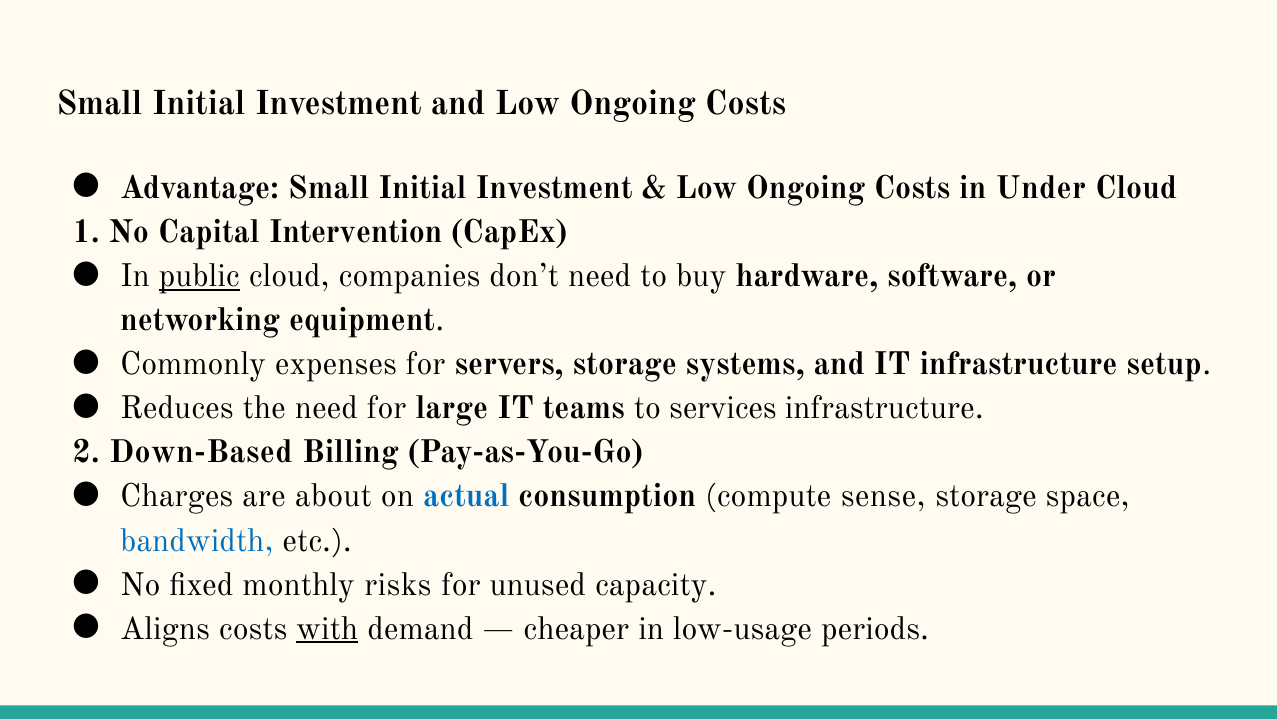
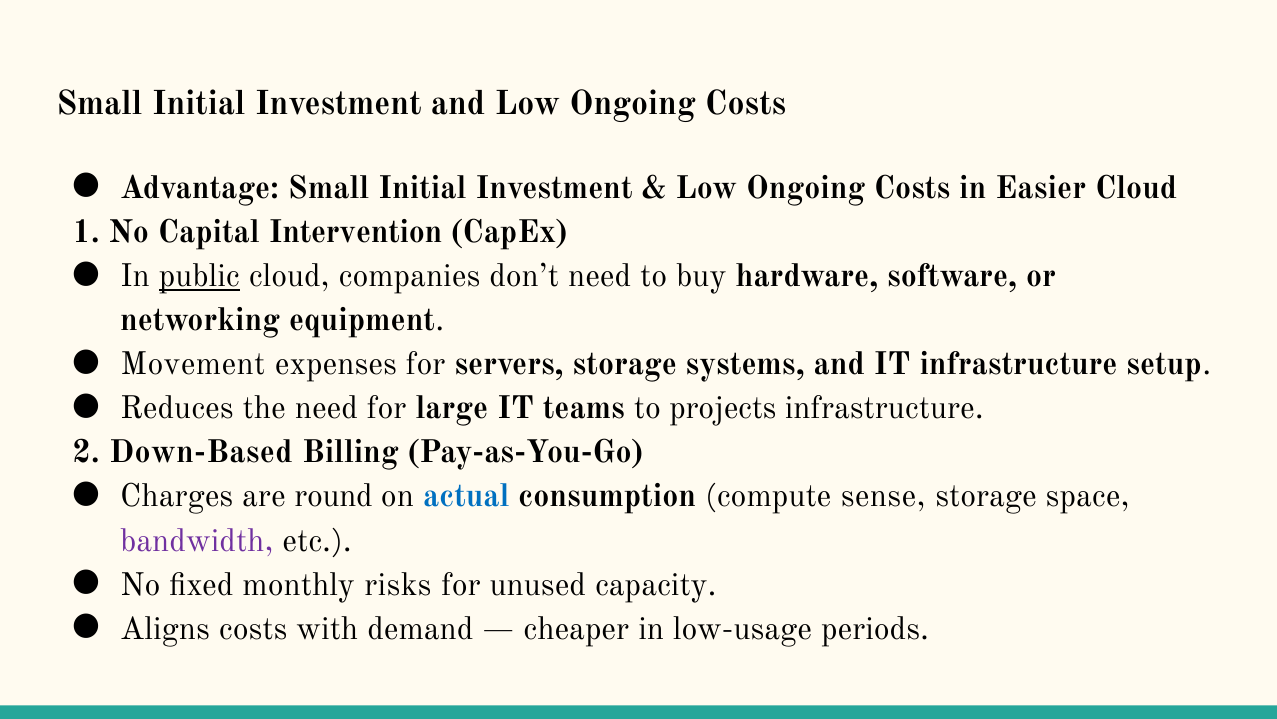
Under: Under -> Easier (1041, 188)
Commonly: Commonly -> Movement (193, 364)
services: services -> projects (723, 408)
about: about -> round (334, 496)
bandwidth colour: blue -> purple (197, 540)
with underline: present -> none (327, 628)
